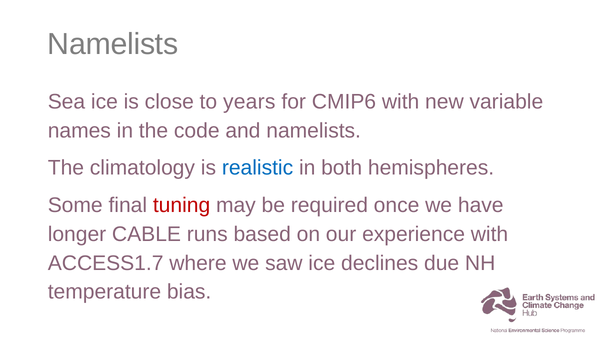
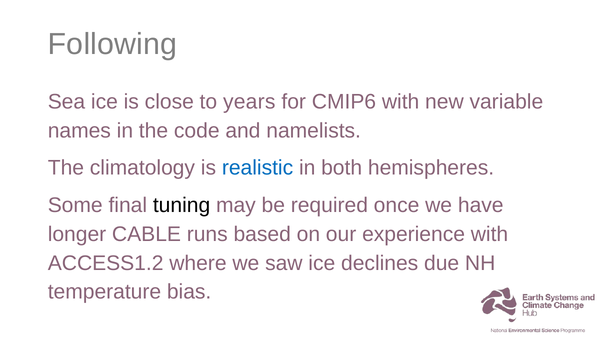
Namelists: Namelists -> Following (113, 44)
tuning colour: red -> black (182, 205)
ACCESS1.7: ACCESS1.7 -> ACCESS1.2 (106, 263)
